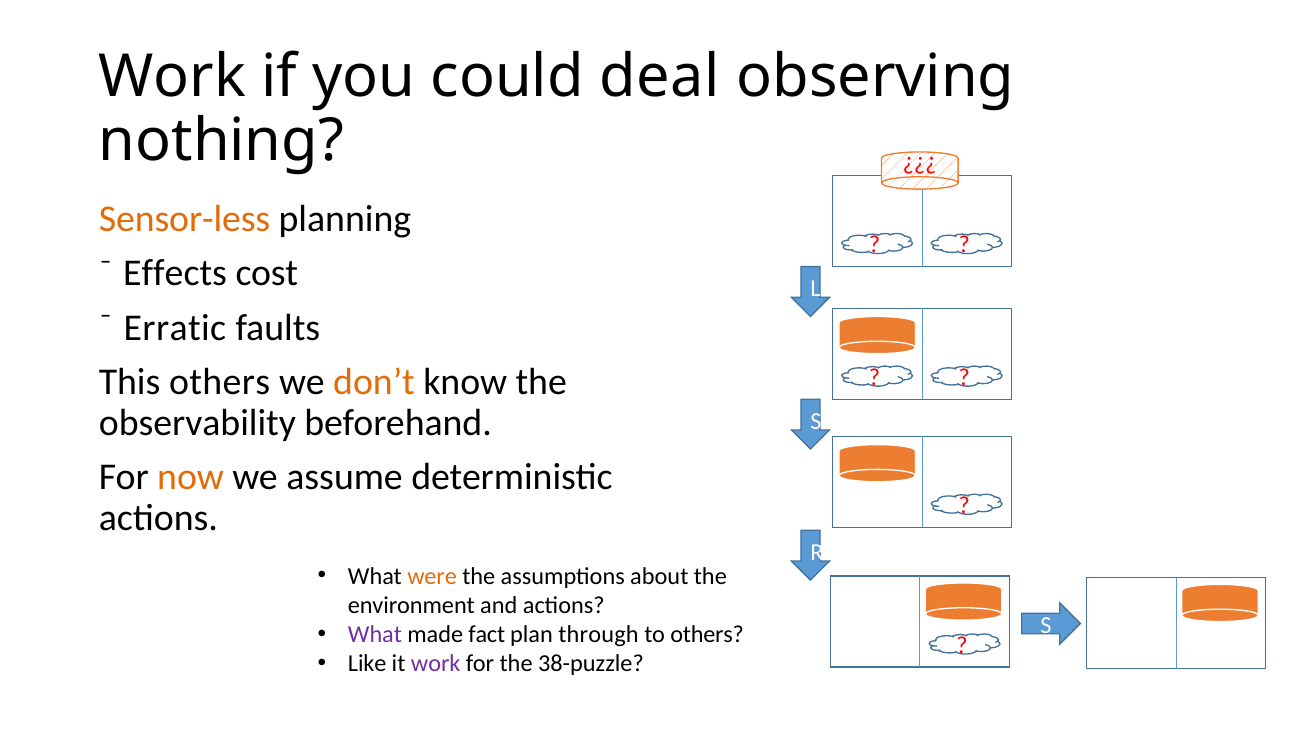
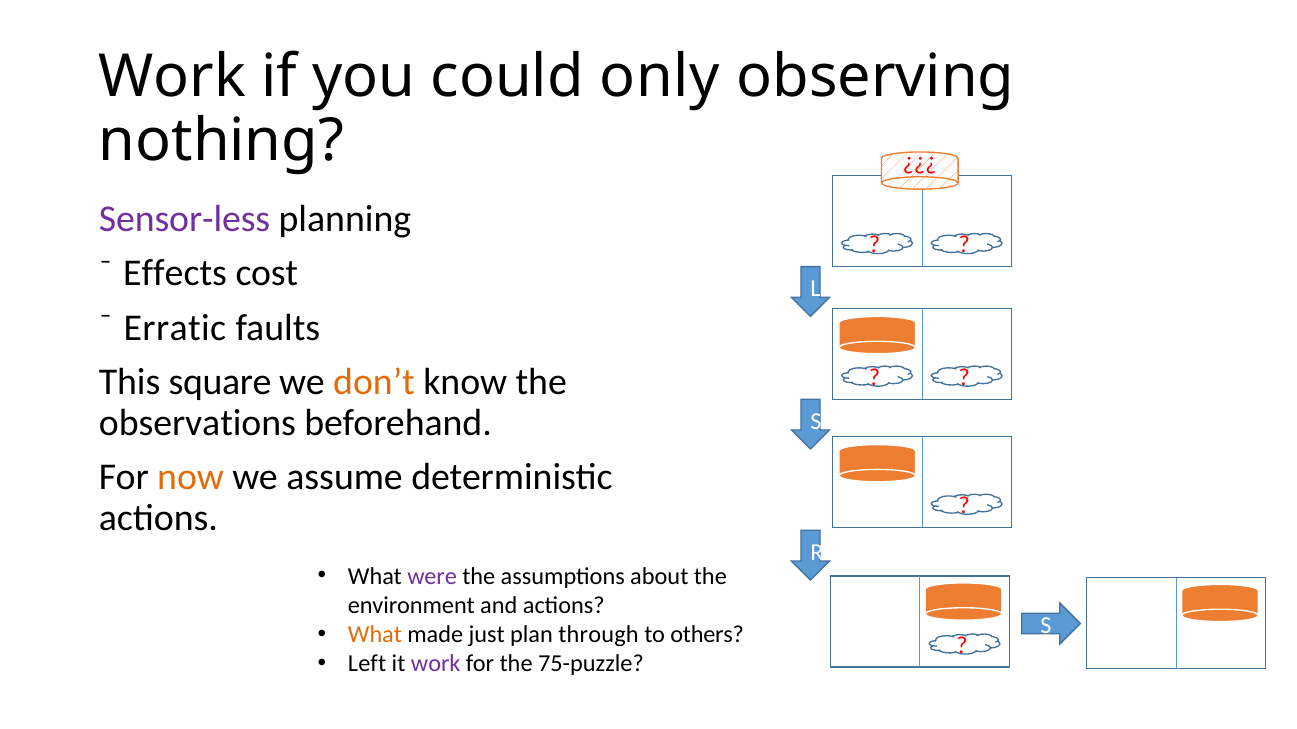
deal: deal -> only (660, 77)
Sensor-less colour: orange -> purple (185, 219)
This others: others -> square (220, 382)
observability: observability -> observations (197, 423)
were colour: orange -> purple (432, 577)
What colour: purple -> orange (375, 635)
fact: fact -> just (487, 635)
Like: Like -> Left (367, 664)
38-puzzle: 38-puzzle -> 75-puzzle (591, 664)
